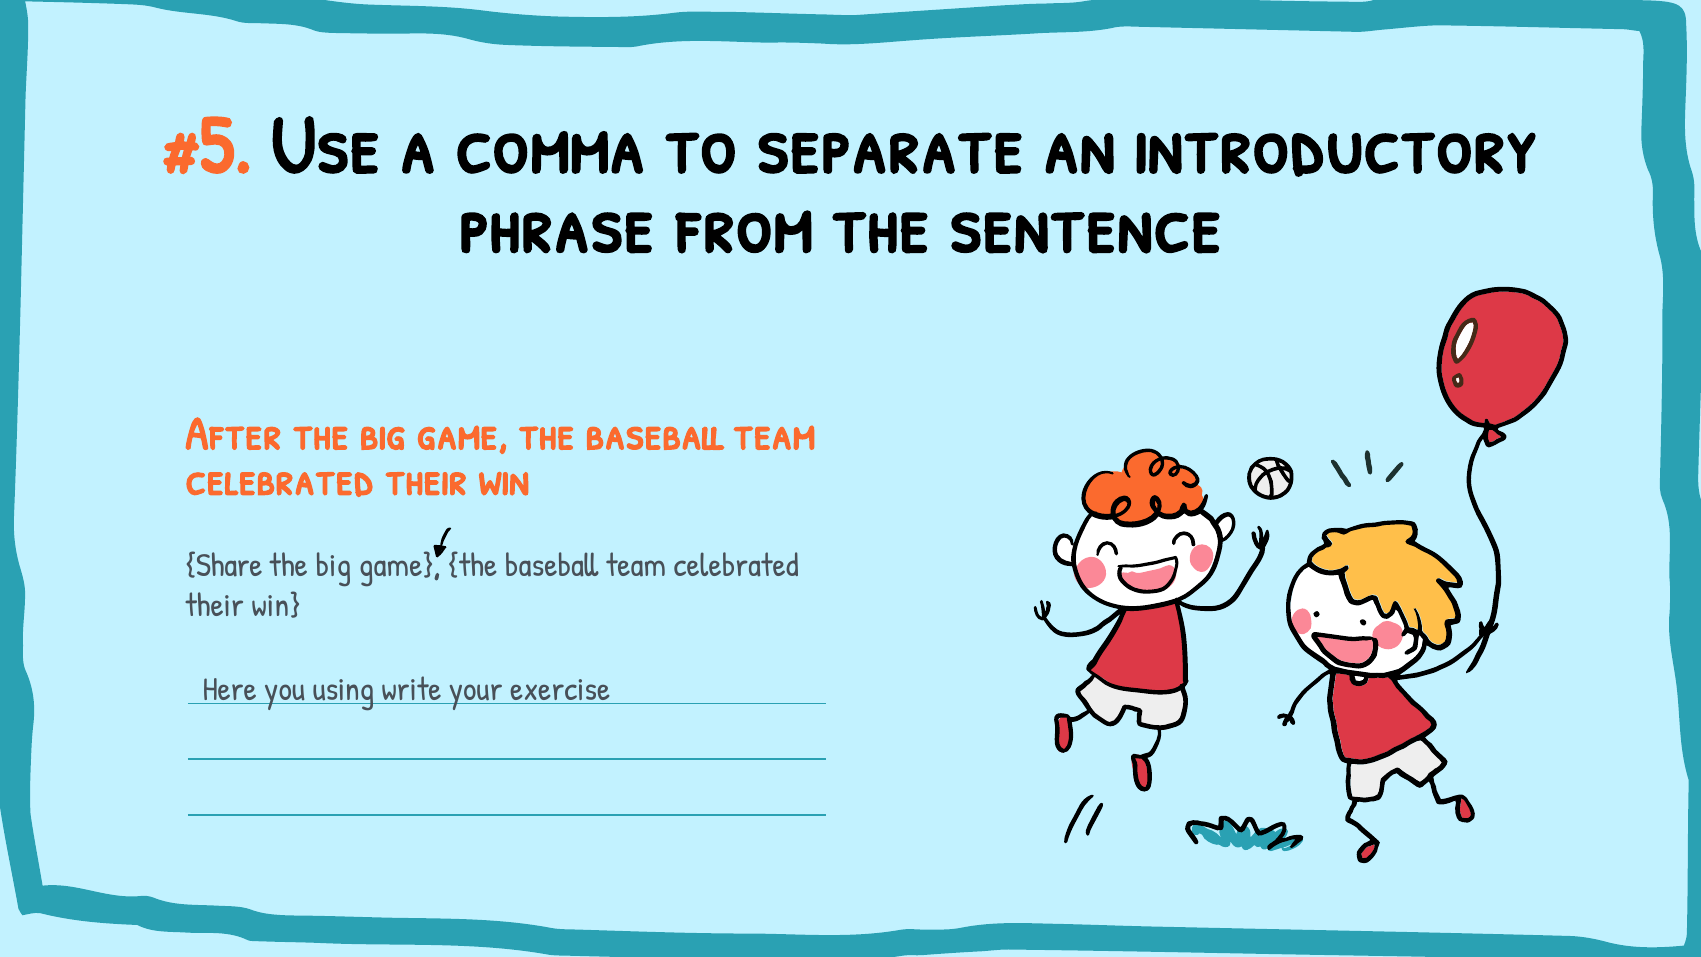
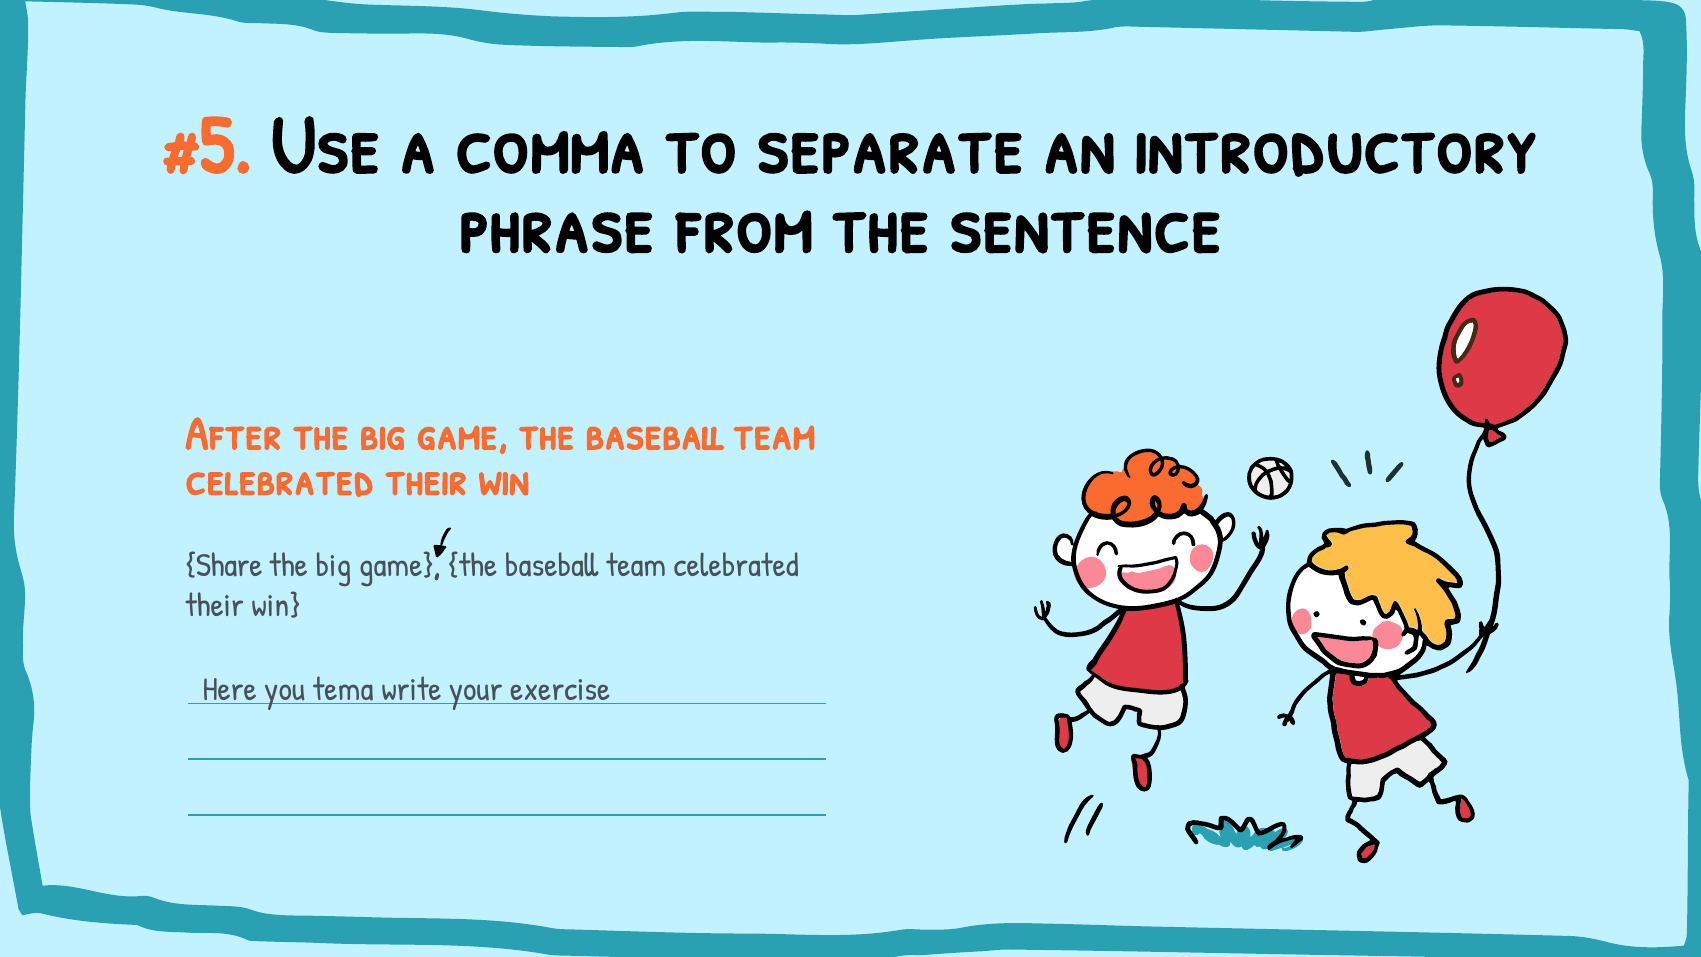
using: using -> tema (343, 689)
